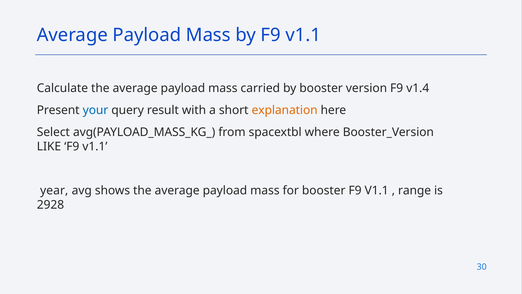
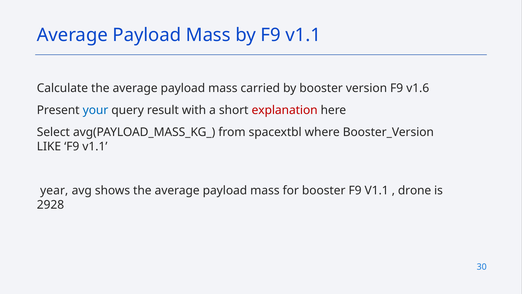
v1.4: v1.4 -> v1.6 (418, 88)
explanation colour: orange -> red (285, 110)
range: range -> drone (415, 190)
